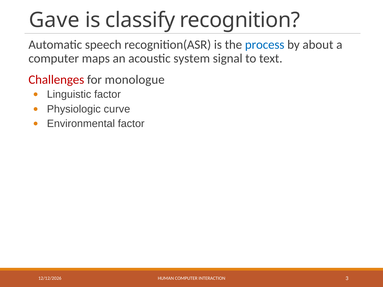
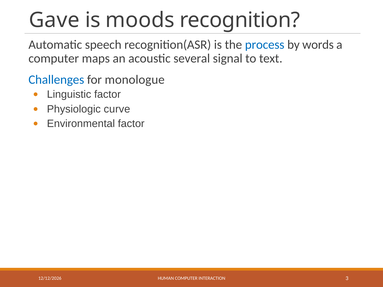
classify: classify -> moods (140, 20)
about: about -> words (318, 45)
system: system -> several (192, 58)
Challenges colour: red -> blue (56, 80)
